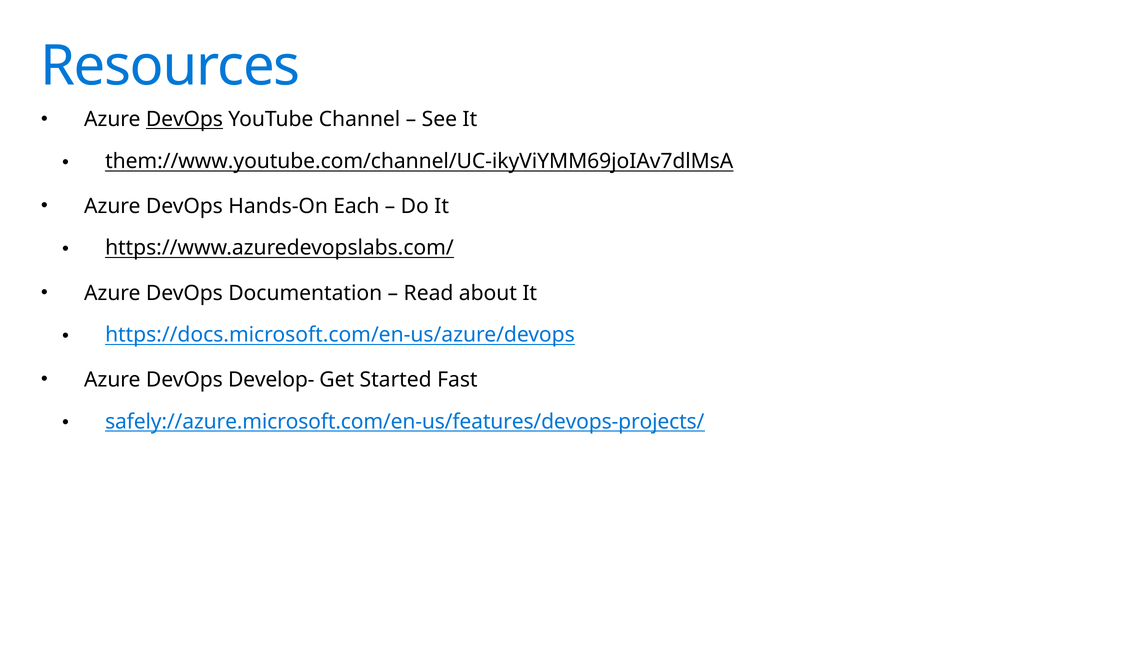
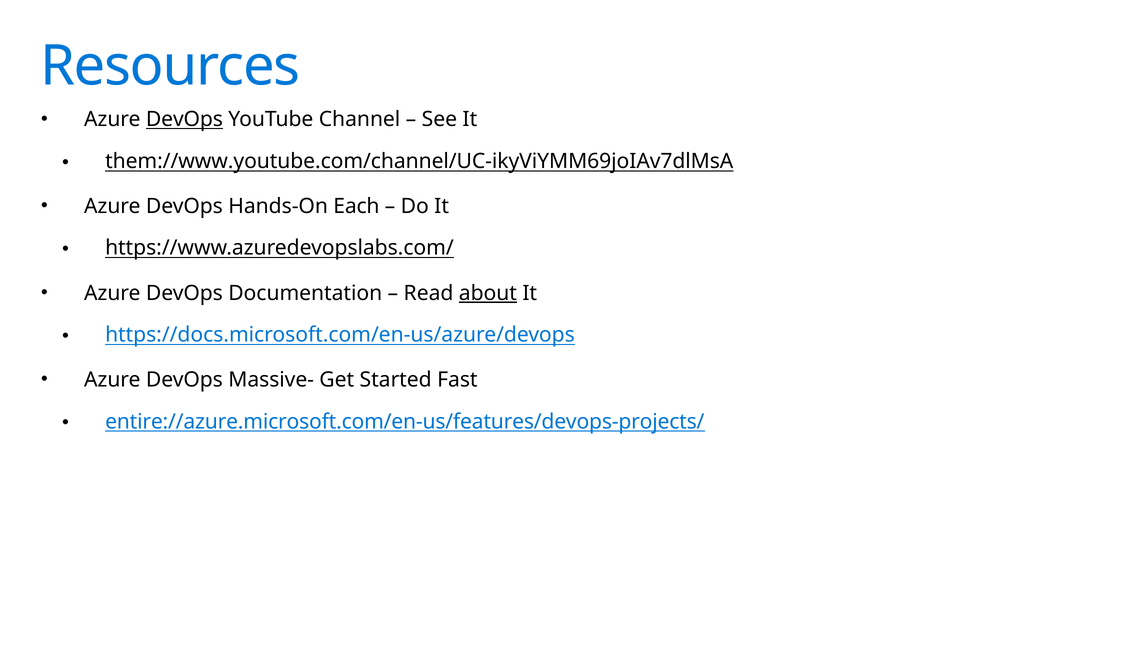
about underline: none -> present (488, 293)
Develop-: Develop- -> Massive- (271, 380)
safely://azure.microsoft.com/en-us/features/devops-projects/: safely://azure.microsoft.com/en-us/features/devops-projects/ -> entire://azure.microsoft.com/en-us/features/devops-projects/ (405, 421)
